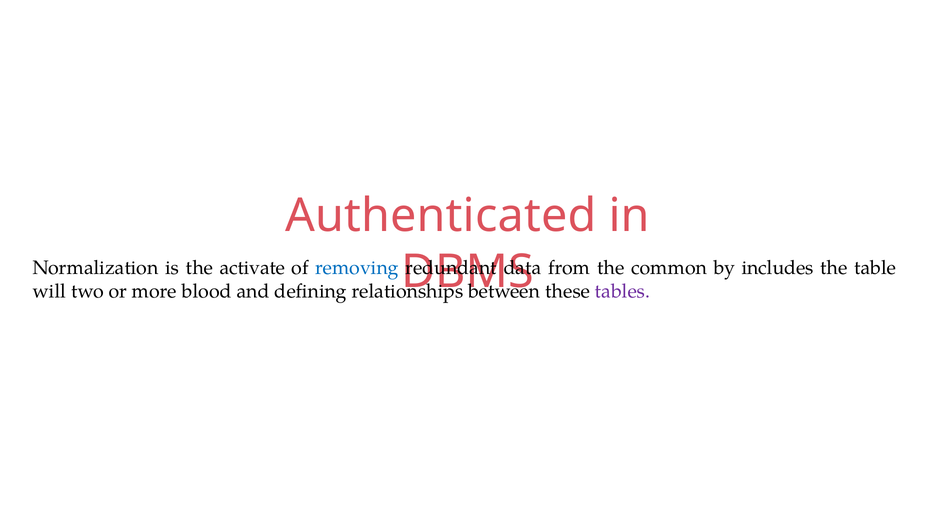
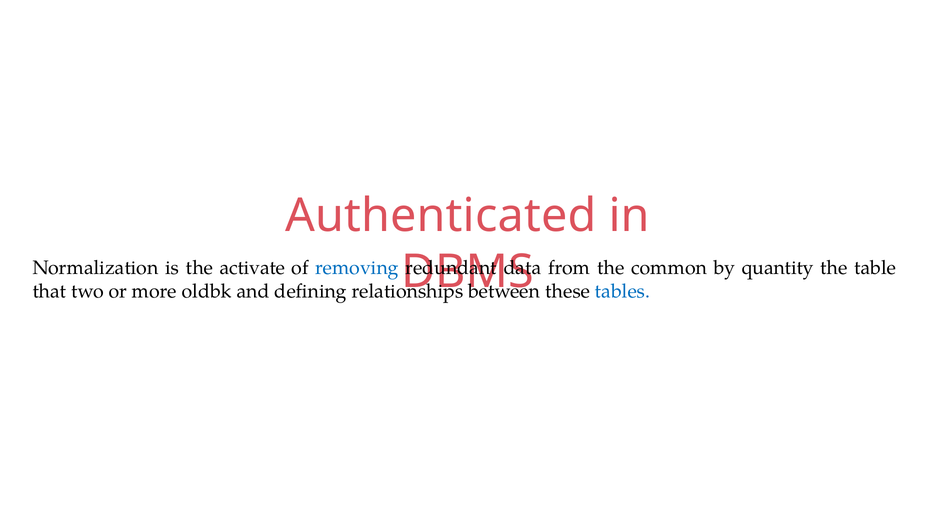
includes: includes -> quantity (778, 268)
will: will -> that (49, 291)
blood: blood -> oldbk (207, 291)
tables colour: purple -> blue (622, 291)
